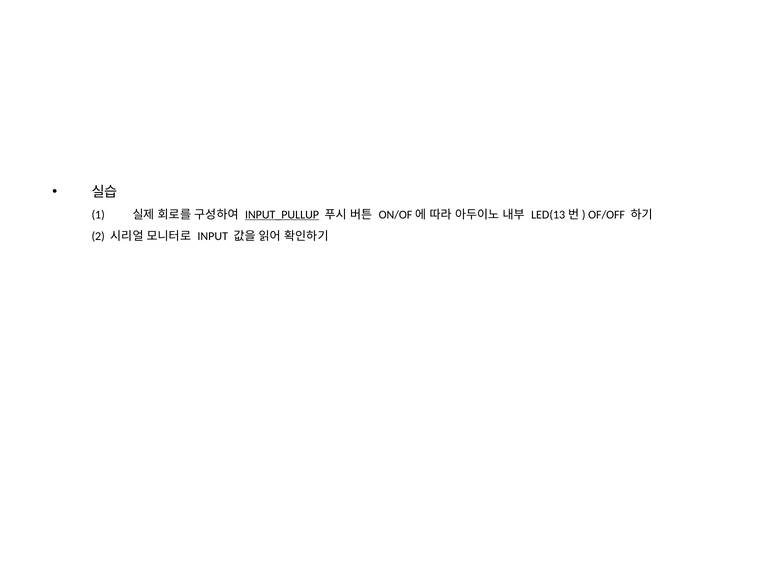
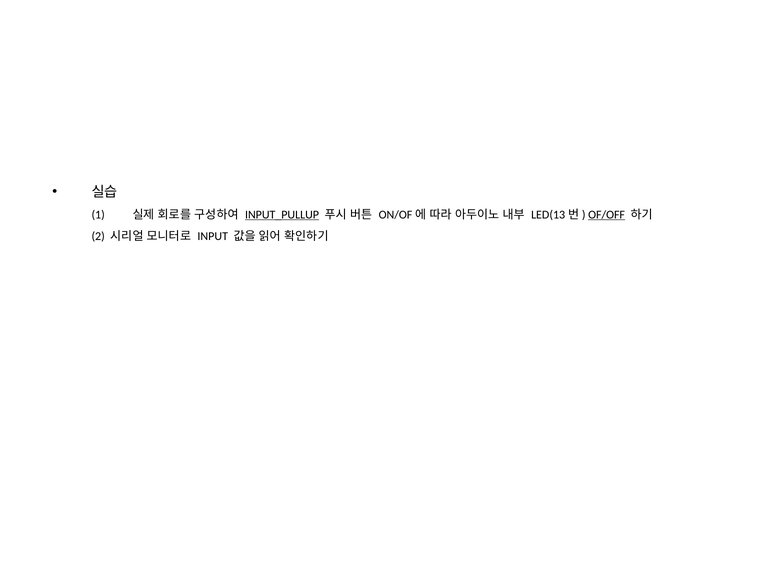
OF/OFF underline: none -> present (607, 215)
